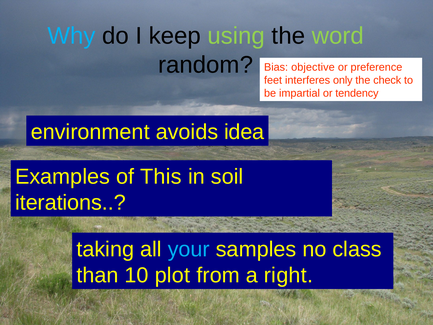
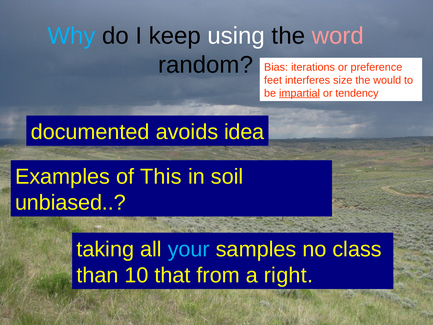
using colour: light green -> white (236, 36)
word colour: light green -> pink (338, 36)
objective: objective -> iterations (313, 67)
only: only -> size (343, 80)
check: check -> would (387, 80)
impartial underline: none -> present (300, 93)
environment: environment -> documented (90, 132)
iterations: iterations -> unbiased (70, 203)
plot: plot -> that (173, 275)
